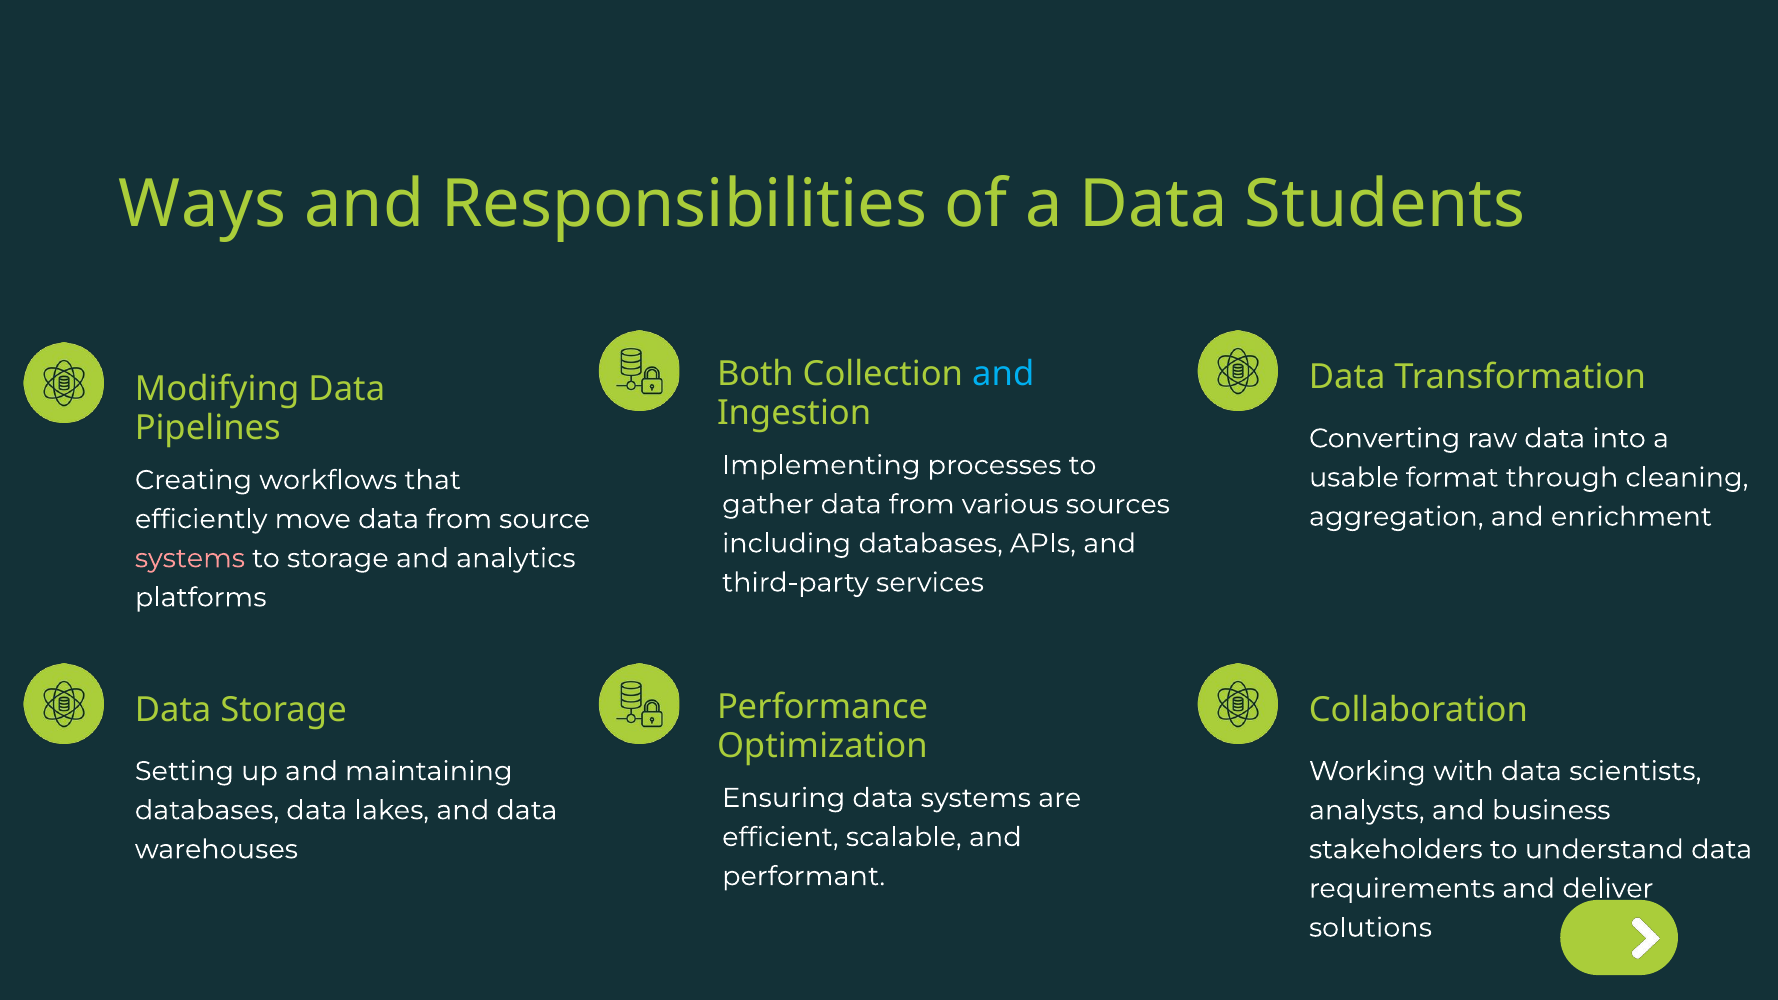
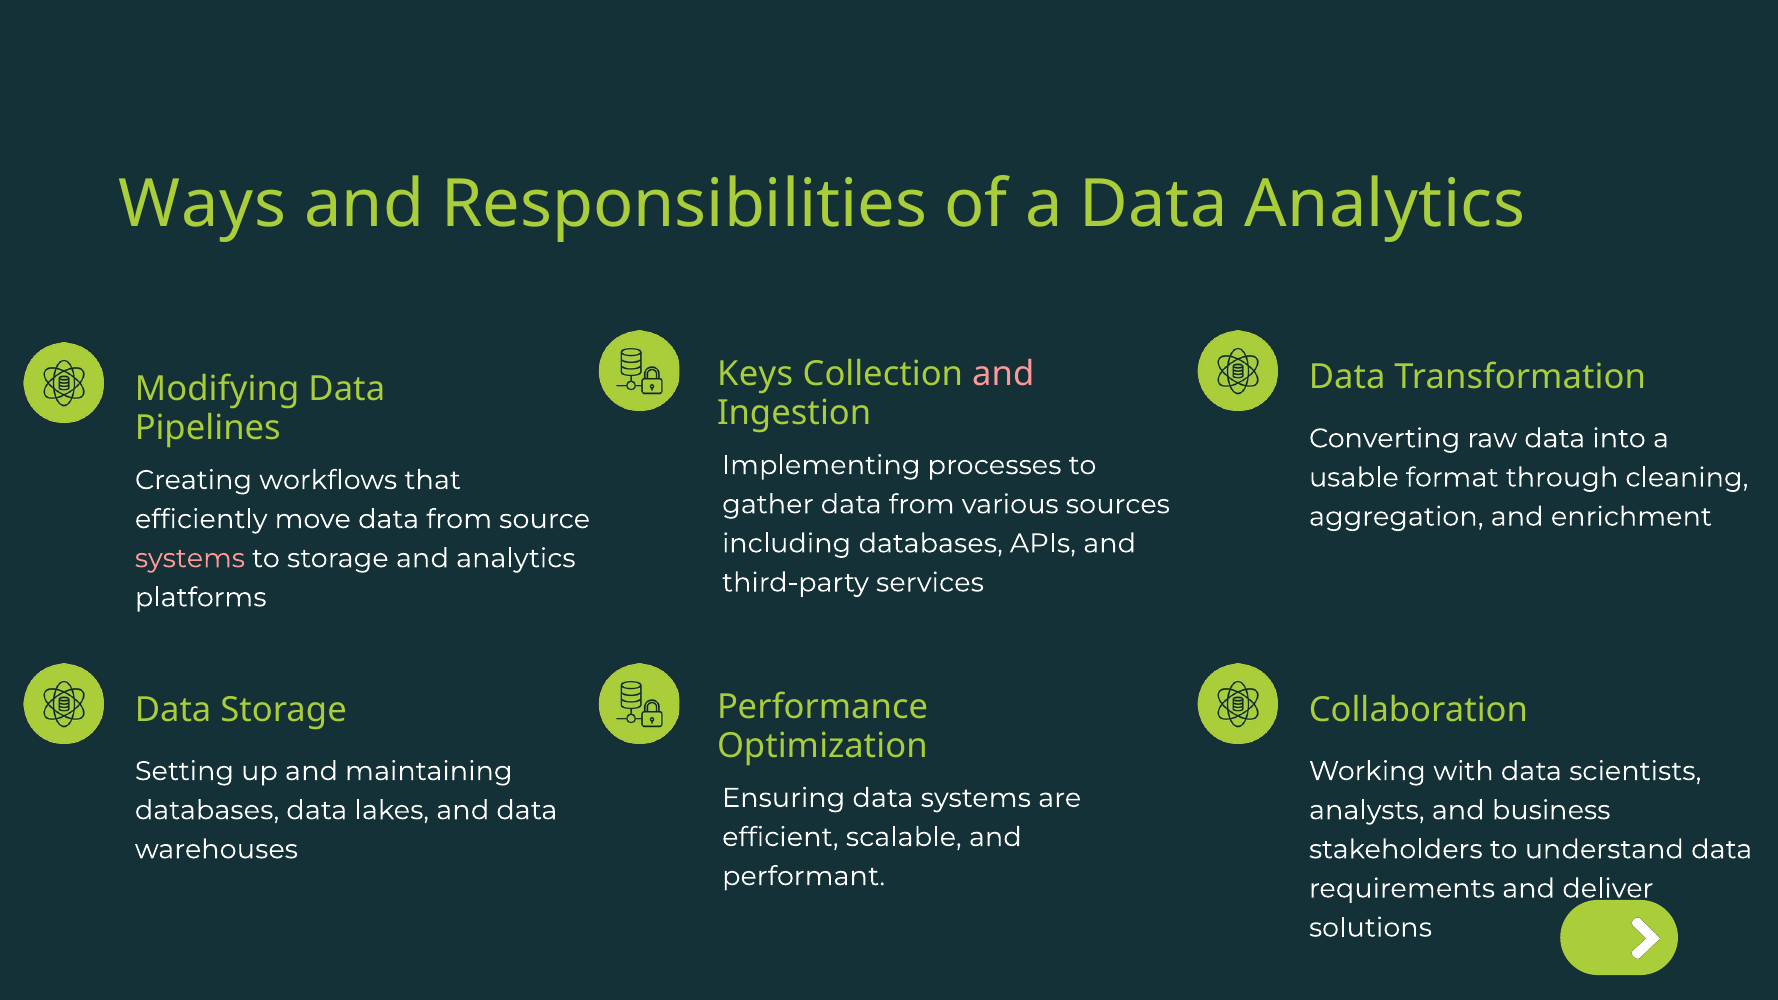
Data Students: Students -> Analytics (1385, 205)
Both: Both -> Keys (755, 374)
and colour: light blue -> pink (1003, 374)
